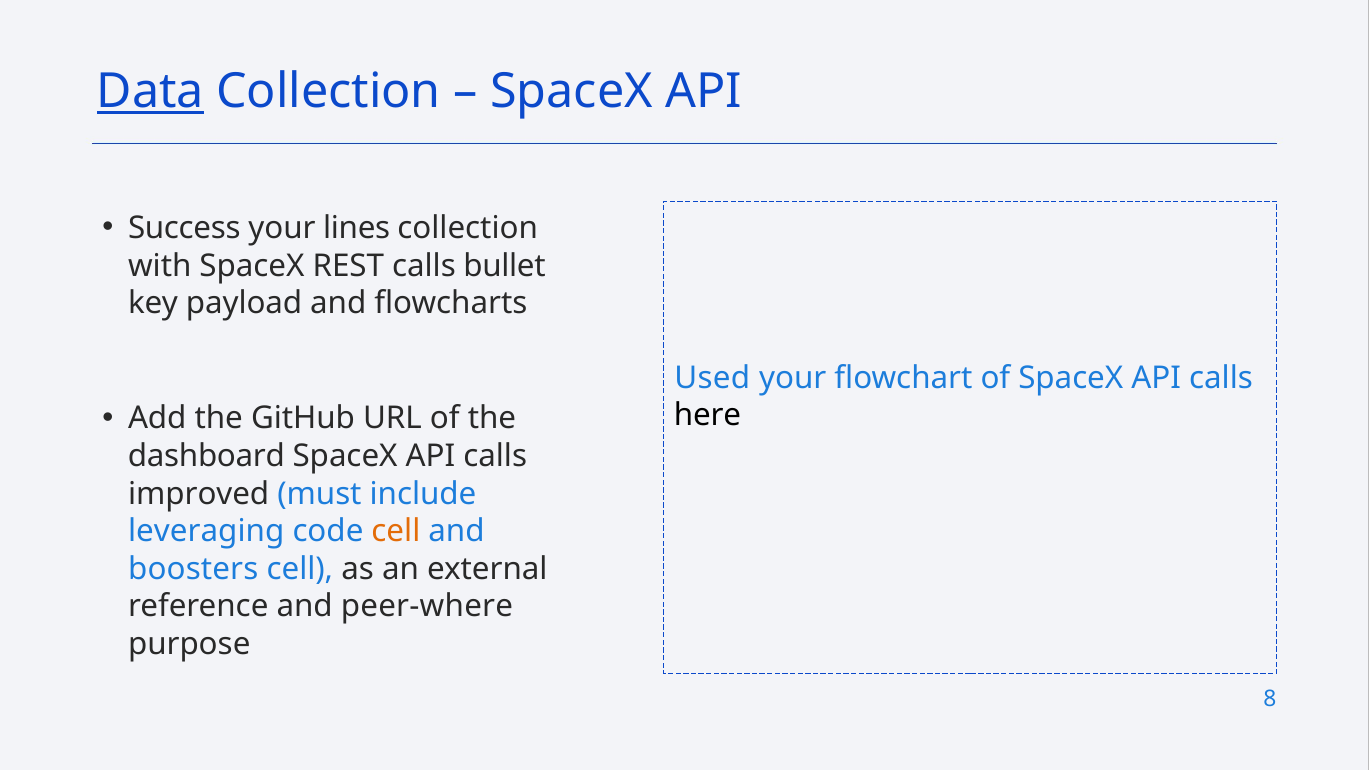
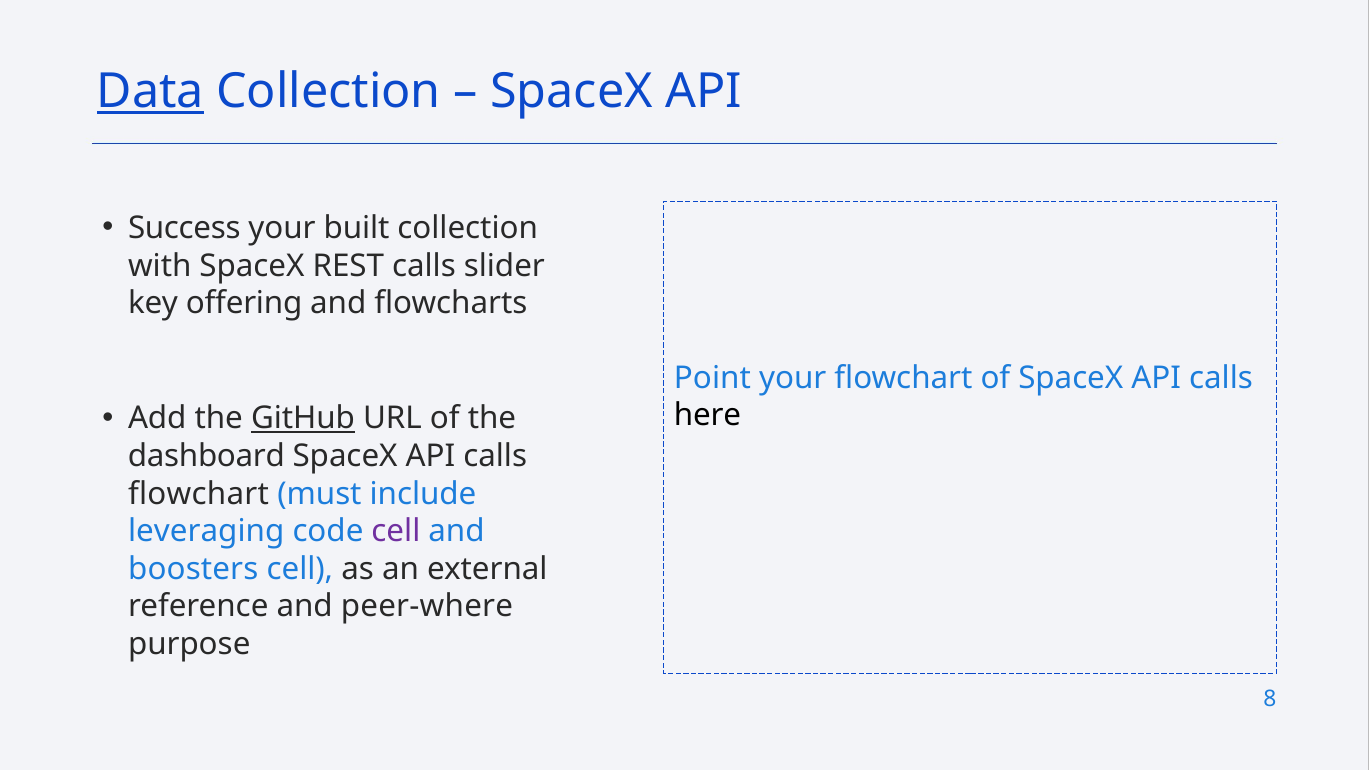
lines: lines -> built (357, 228)
bullet: bullet -> slider (504, 266)
payload: payload -> offering (244, 303)
Used: Used -> Point (712, 378)
GitHub underline: none -> present (303, 419)
improved: improved -> flowchart (199, 494)
cell colour: orange -> purple (396, 531)
